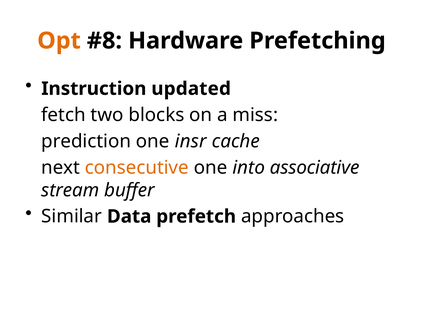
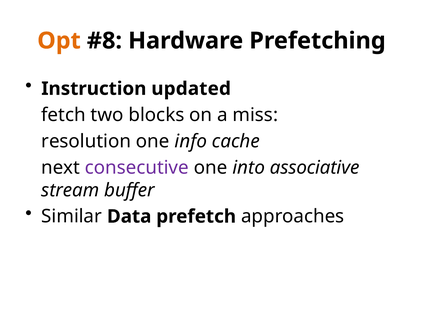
prediction: prediction -> resolution (86, 141)
insr: insr -> info (191, 141)
consecutive colour: orange -> purple (137, 168)
